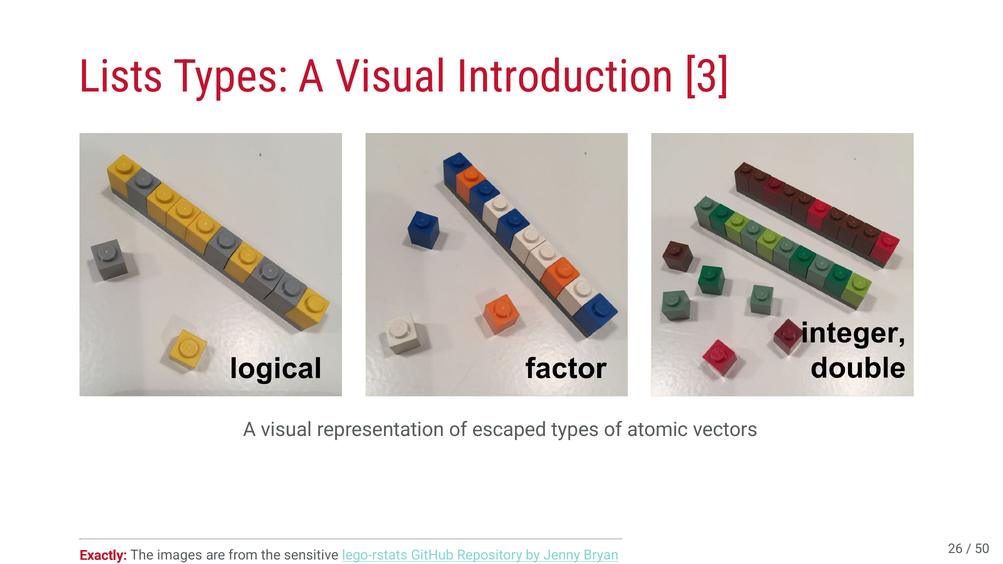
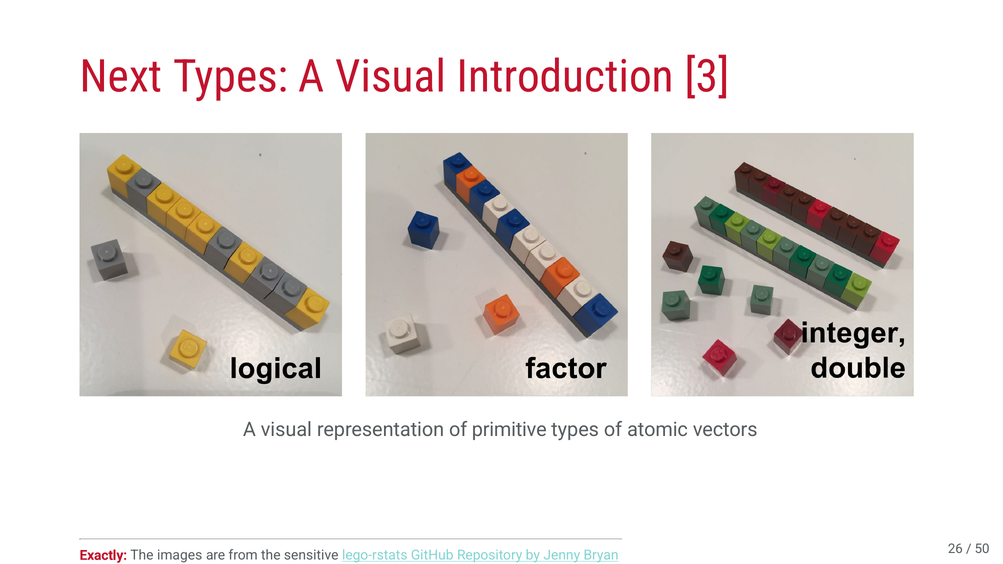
Lists: Lists -> Next (121, 77)
escaped: escaped -> primitive (509, 430)
